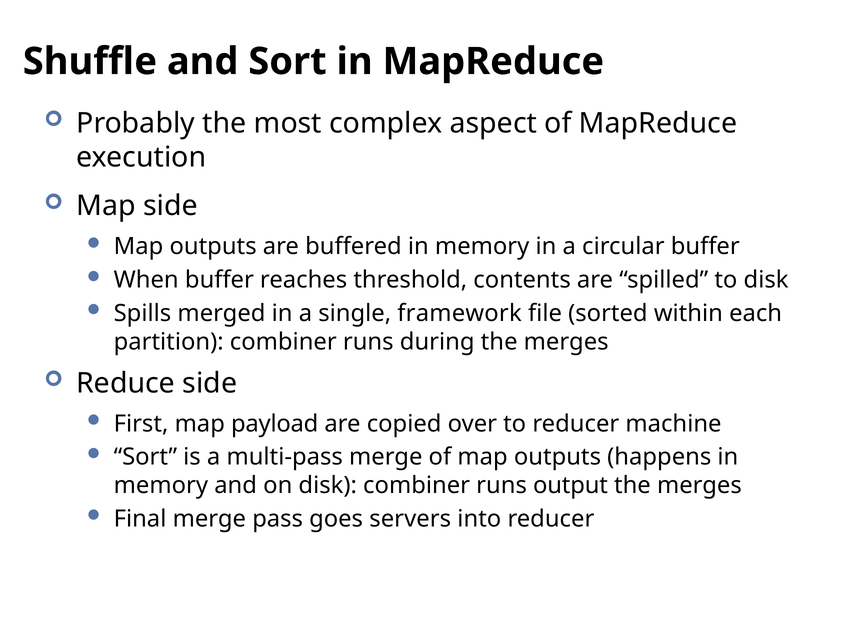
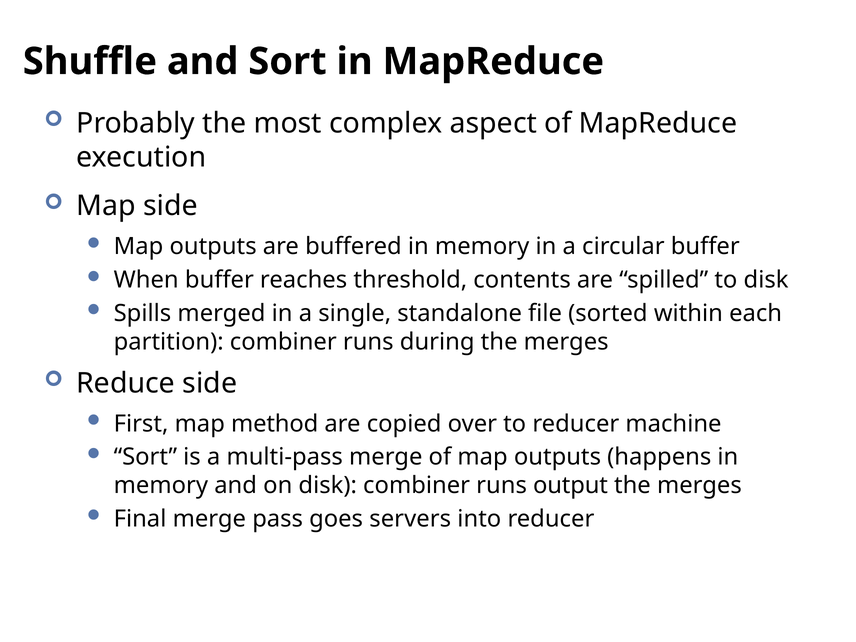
framework: framework -> standalone (460, 313)
payload: payload -> method (275, 424)
